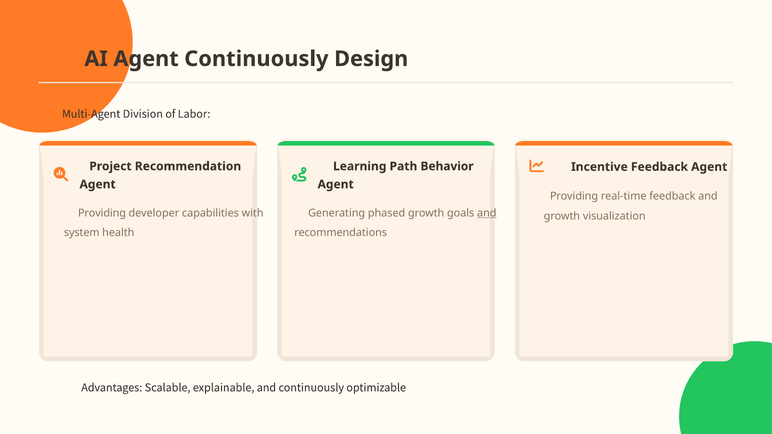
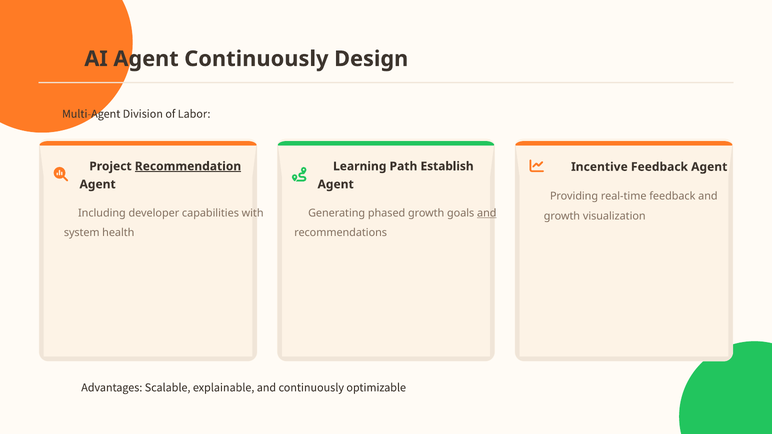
Recommendation underline: none -> present (188, 166)
Behavior: Behavior -> Establish (447, 166)
Providing: Providing -> Including (102, 213)
